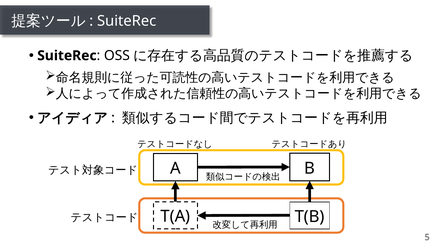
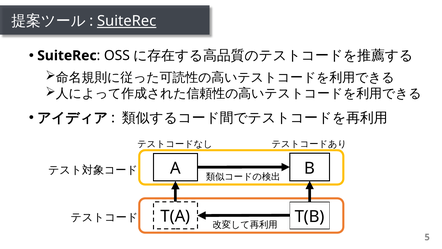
SuiteRec underline: none -> present (127, 21)
